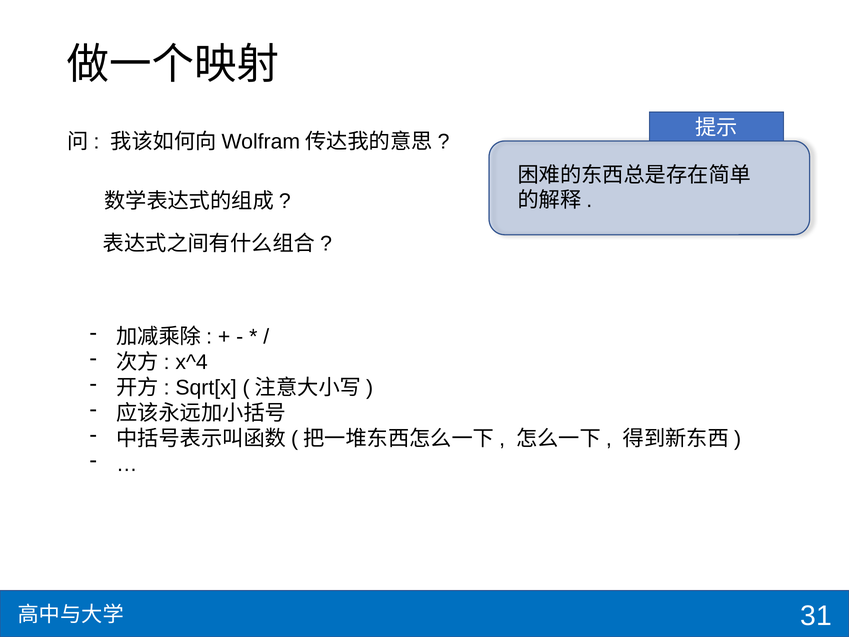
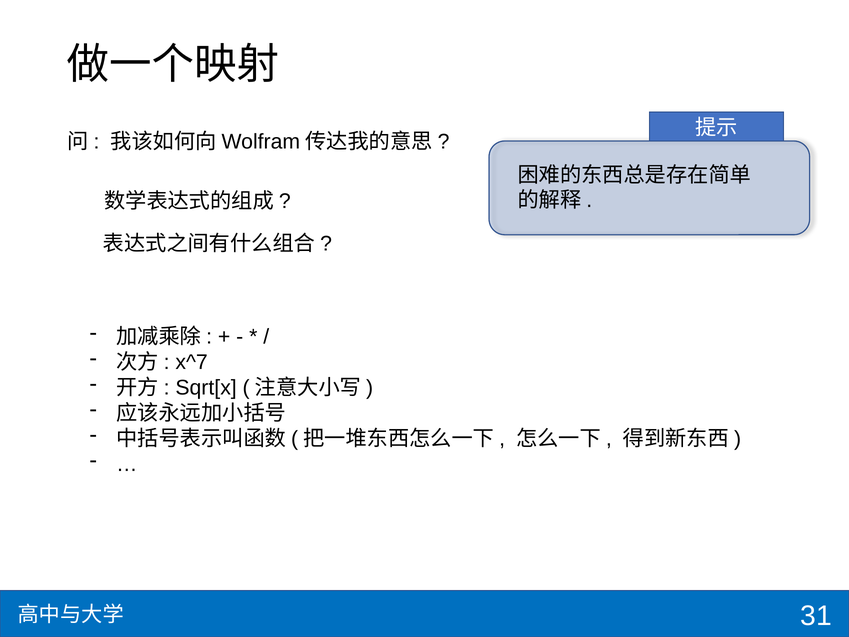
x^4: x^4 -> x^7 (192, 362)
